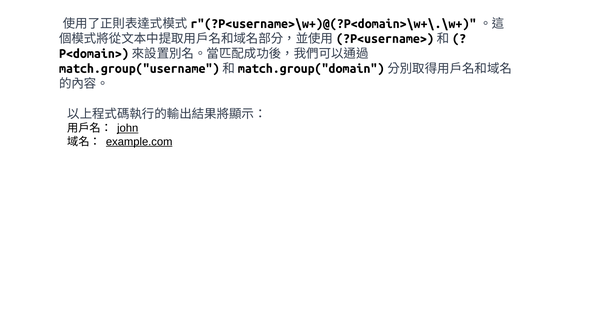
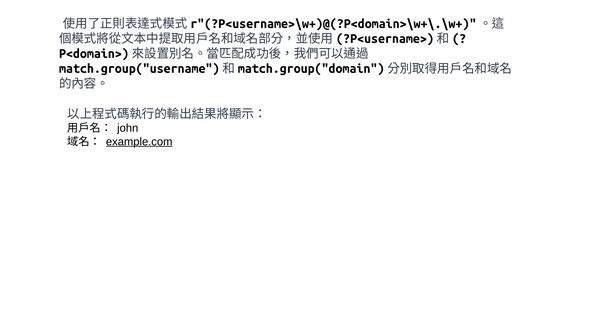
john underline: present -> none (128, 128)
